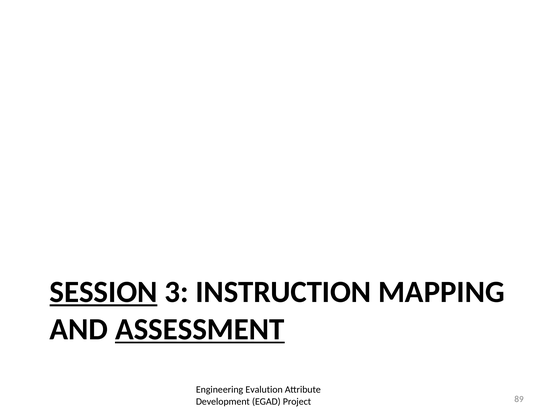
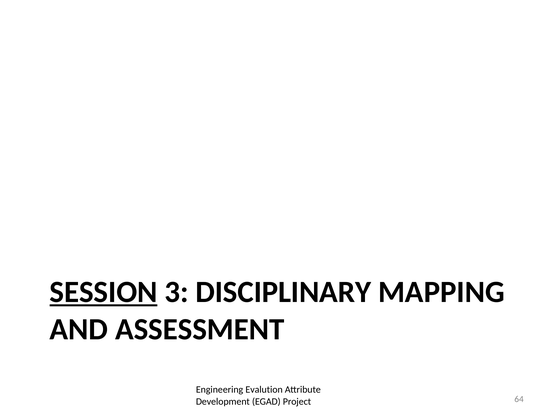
INSTRUCTION: INSTRUCTION -> DISCIPLINARY (283, 292)
ASSESSMENT underline: present -> none (200, 329)
89: 89 -> 64 (519, 399)
